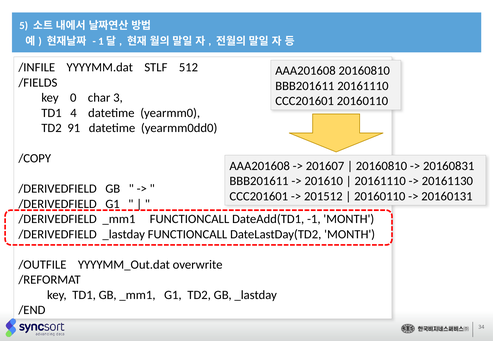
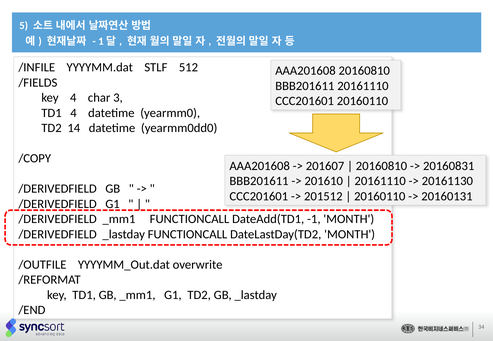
key 0: 0 -> 4 (73, 98)
91: 91 -> 14 (74, 128)
